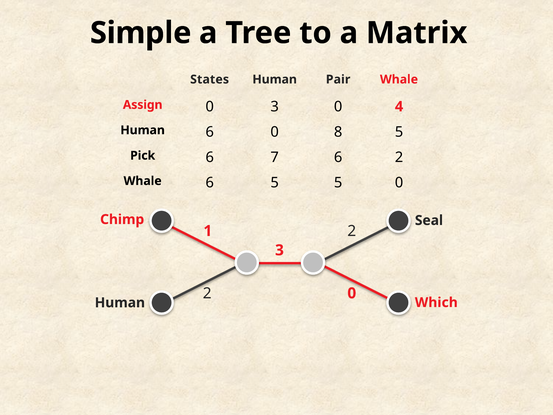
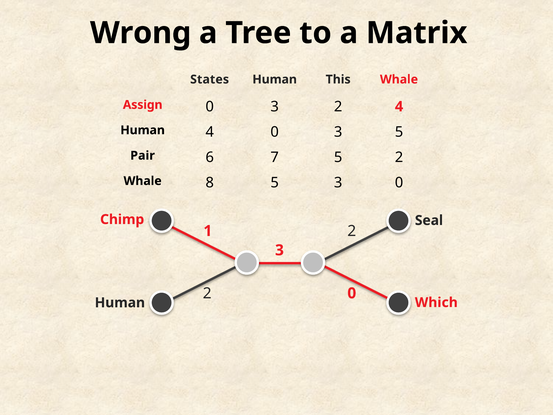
Simple: Simple -> Wrong (141, 33)
Pair: Pair -> This (338, 79)
0 3 0: 0 -> 2 (338, 106)
Human 6: 6 -> 4 (210, 132)
8: 8 -> 3 (338, 132)
Pick: Pick -> Pair (143, 155)
7 6: 6 -> 5 (338, 157)
Whale 6: 6 -> 8 (210, 183)
5 5: 5 -> 3 (338, 183)
